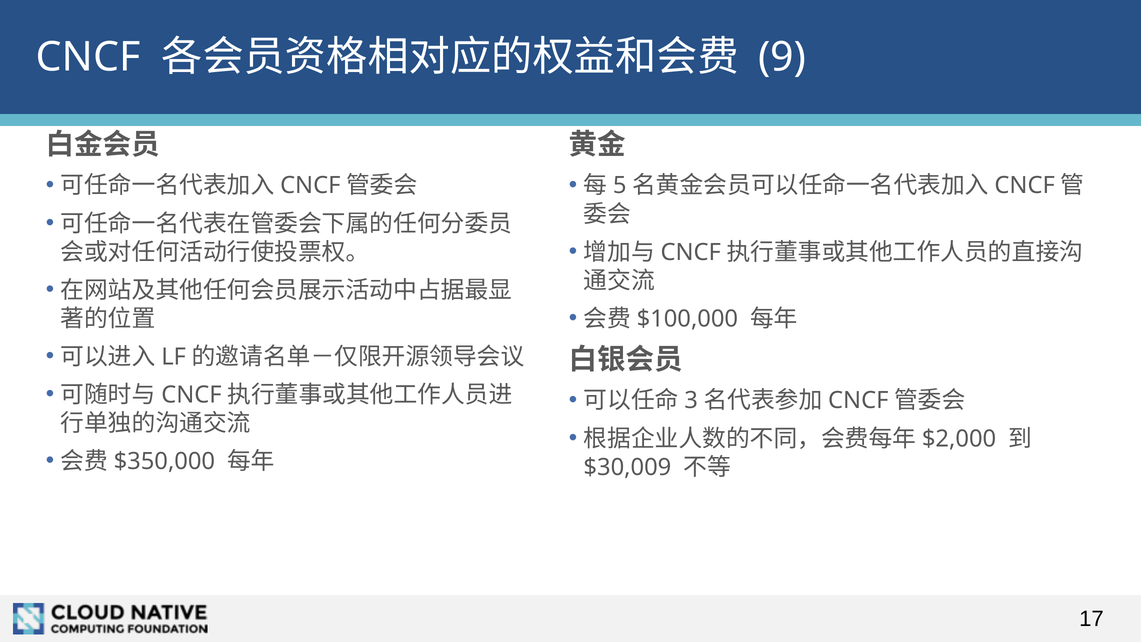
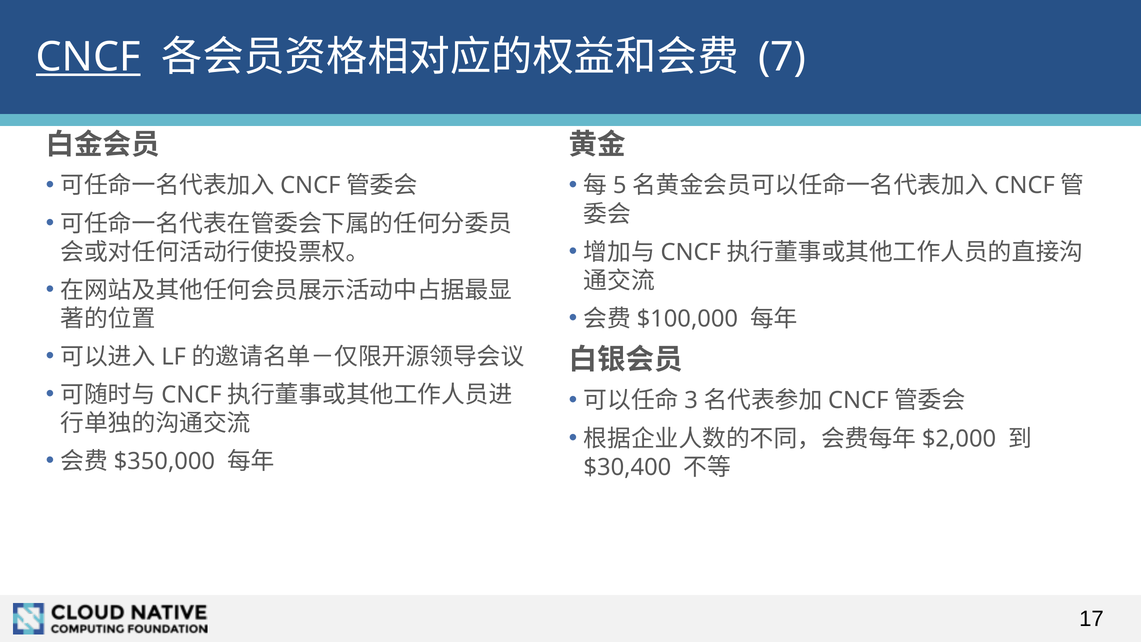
CNCF underline: none -> present (88, 57)
9: 9 -> 7 (782, 57)
$30,009: $30,009 -> $30,400 (627, 467)
